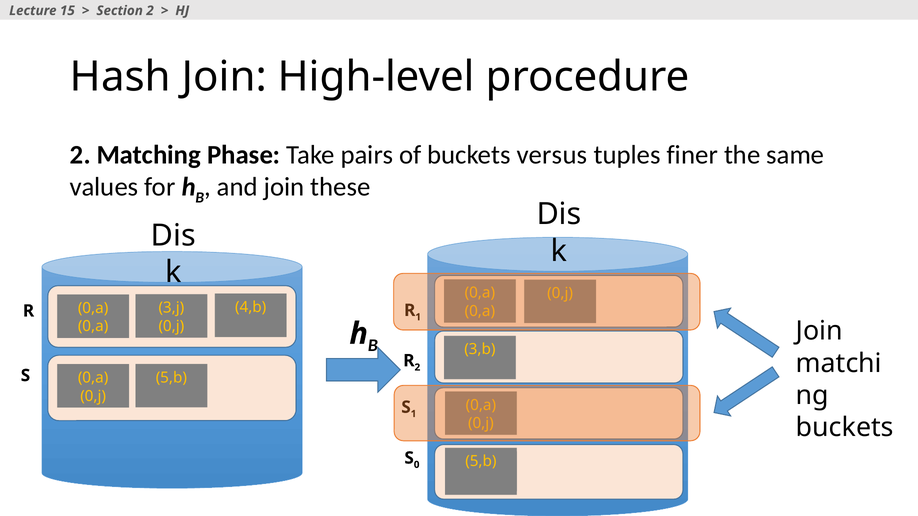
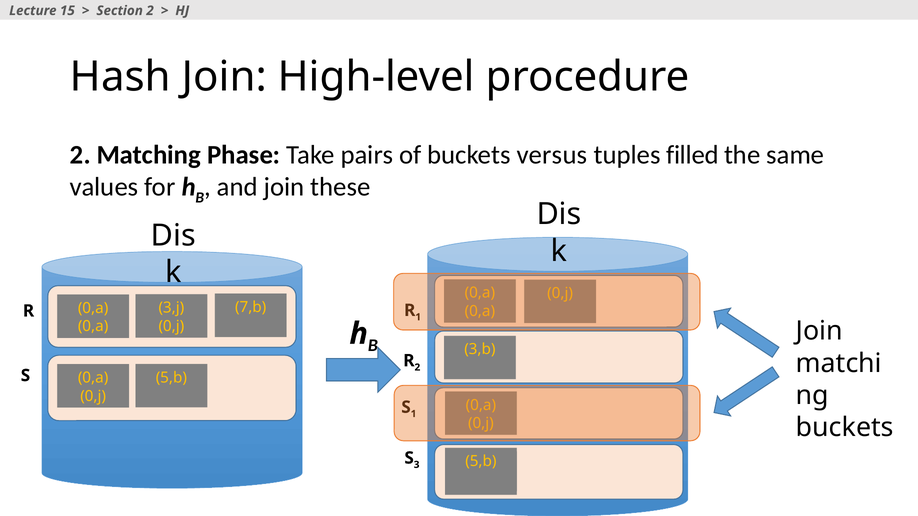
finer: finer -> filled (692, 155)
4,b: 4,b -> 7,b (251, 307)
0: 0 -> 3 (417, 465)
